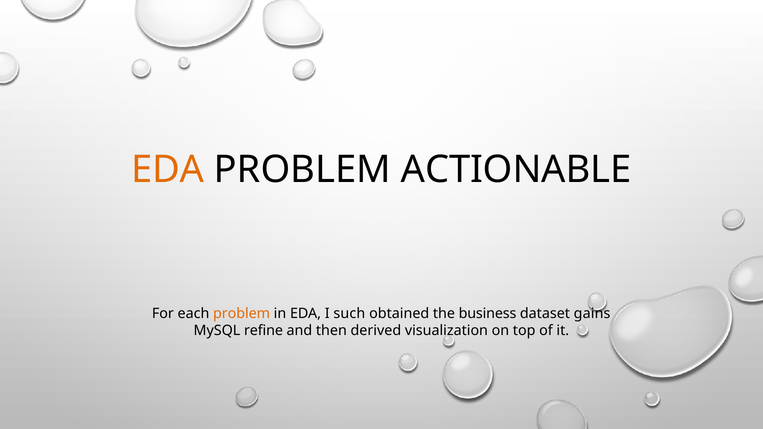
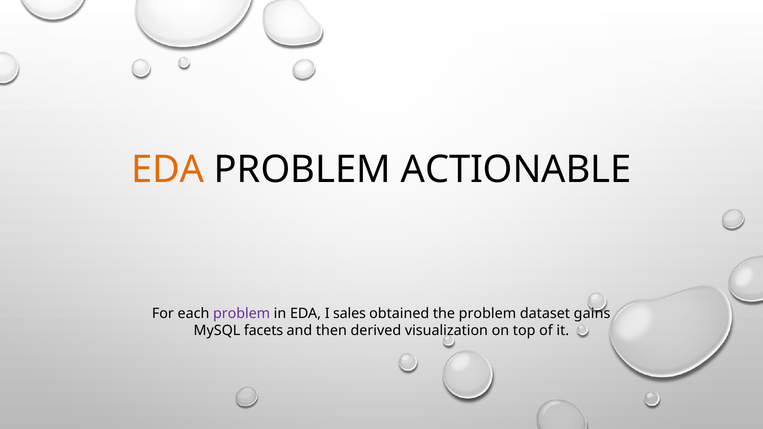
problem colour: orange -> purple (242, 314)
such: such -> sales (349, 314)
the business: business -> problem (487, 314)
refine: refine -> facets (264, 331)
